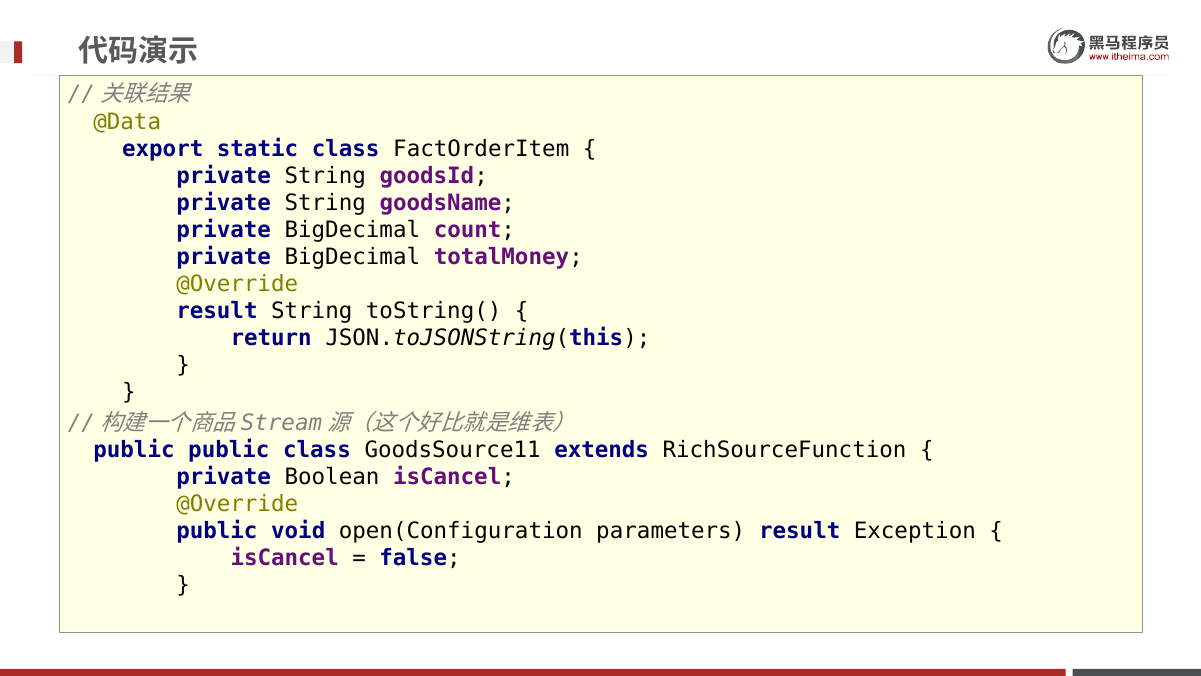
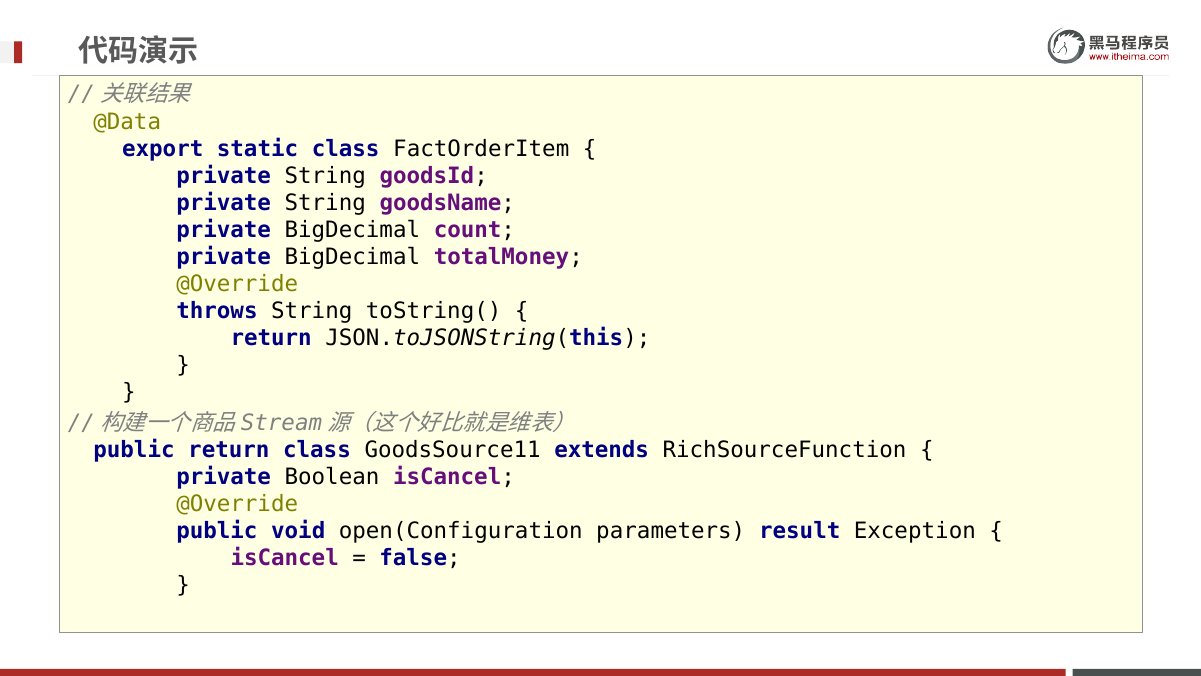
result: result -> throws (217, 311)
public public: public -> return (229, 450)
